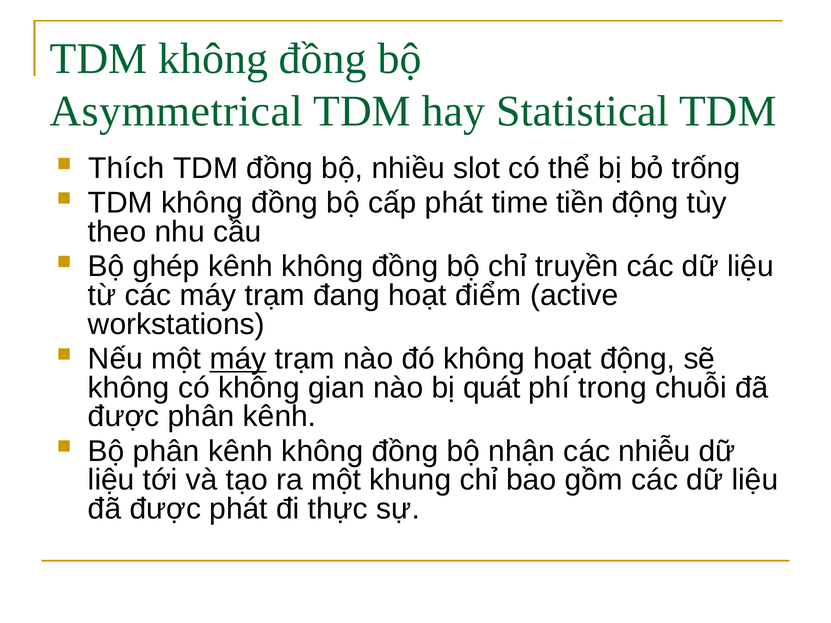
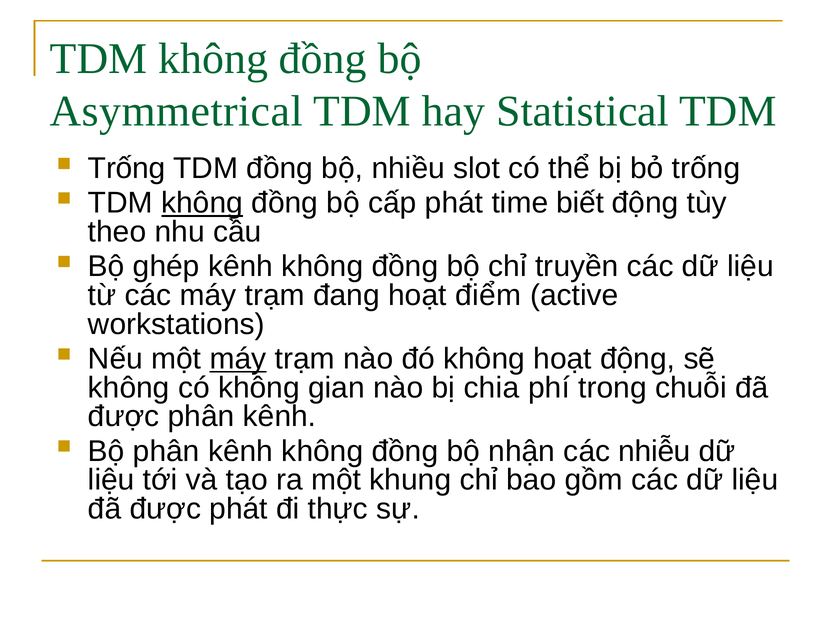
Thích: Thích -> Trống (127, 168)
không underline: none -> present (202, 203)
tiền: tiền -> biết (580, 203)
quát: quát -> chia (491, 388)
